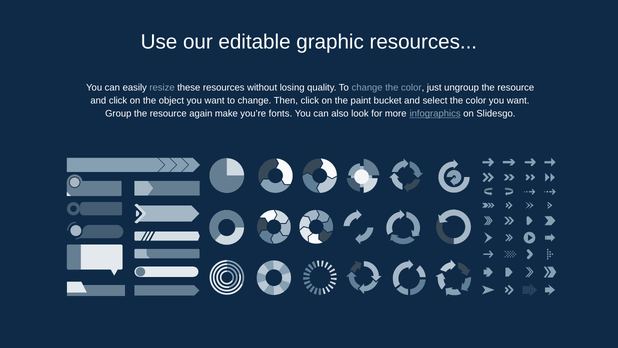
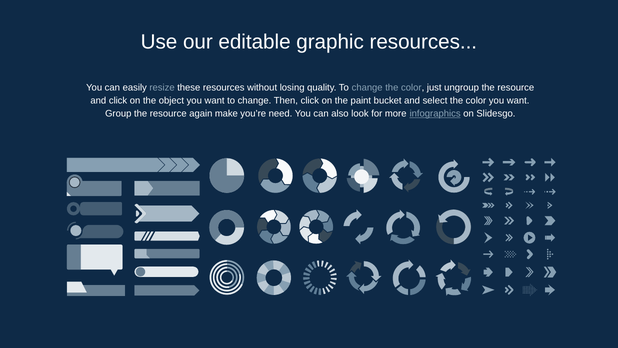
fonts: fonts -> need (281, 113)
